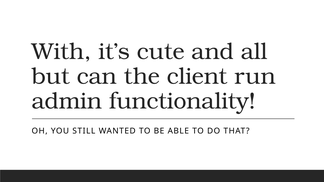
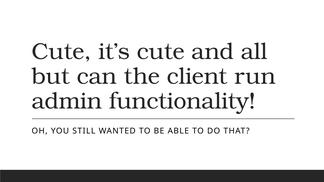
With: With -> Cute (62, 52)
